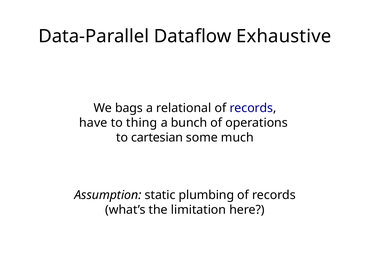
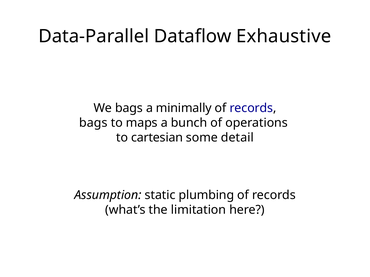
relational: relational -> minimally (184, 108)
have: have -> bags (93, 123)
thing: thing -> maps (142, 123)
much: much -> detail (237, 138)
